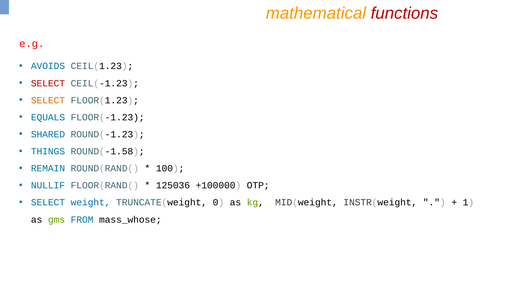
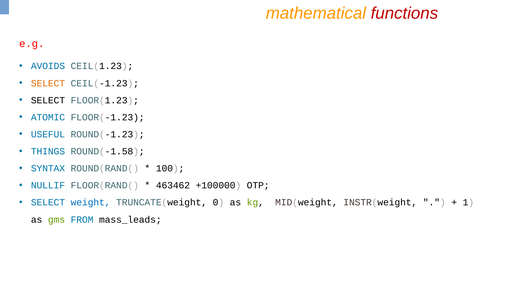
SELECT colour: red -> orange (48, 83)
SELECT colour: orange -> black (48, 100)
EQUALS: EQUALS -> ATOMIC (48, 117)
SHARED: SHARED -> USEFUL (48, 134)
REMAIN: REMAIN -> SYNTAX (48, 168)
125036: 125036 -> 463462 (173, 186)
mass_whose: mass_whose -> mass_leads (130, 220)
